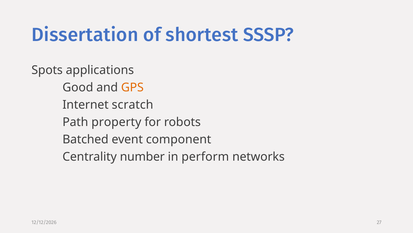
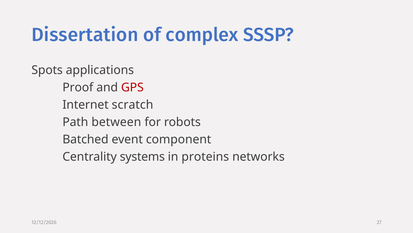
shortest: shortest -> complex (202, 35)
Good: Good -> Proof (78, 87)
GPS colour: orange -> red (132, 87)
property: property -> between (116, 122)
number: number -> systems (142, 156)
perform: perform -> proteins (205, 156)
